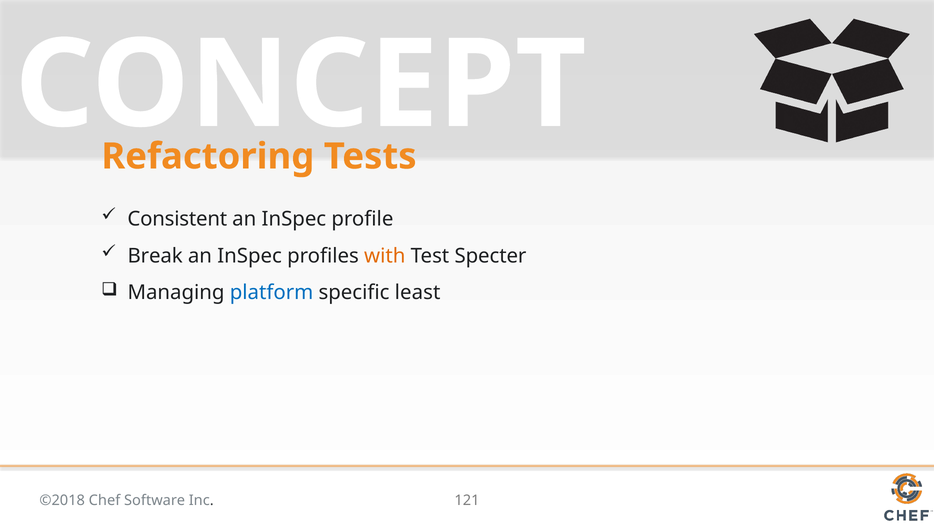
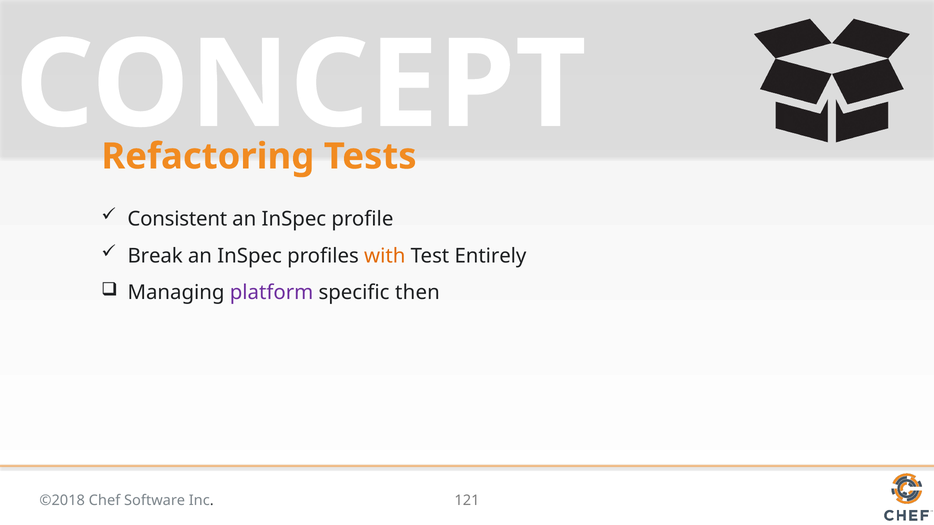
Specter: Specter -> Entirely (490, 256)
platform colour: blue -> purple (272, 293)
least: least -> then (417, 293)
